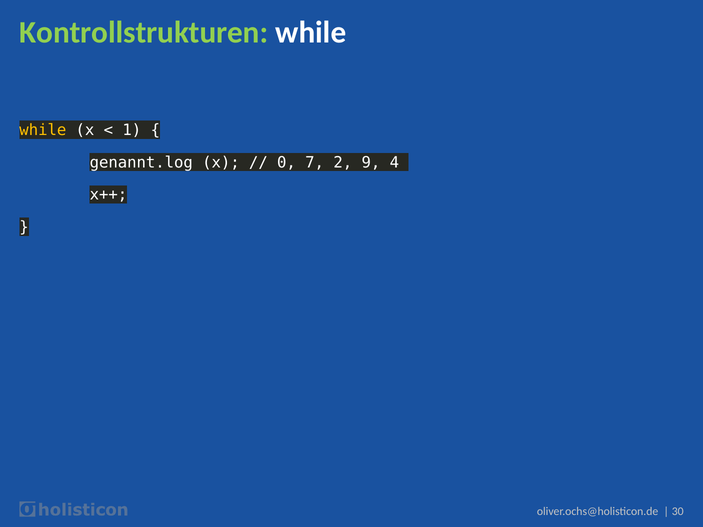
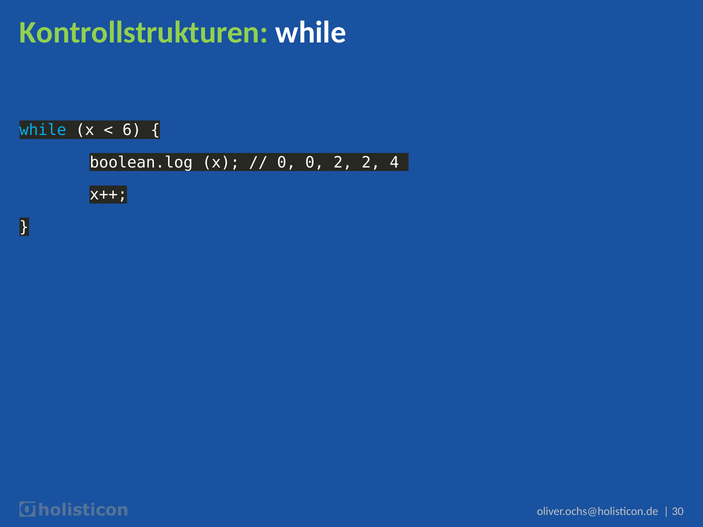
while colour: yellow -> light blue (43, 130)
1: 1 -> 6 (132, 130)
genannt.log: genannt.log -> boolean.log (141, 162)
0 7: 7 -> 0 (315, 162)
2 9: 9 -> 2 (371, 162)
